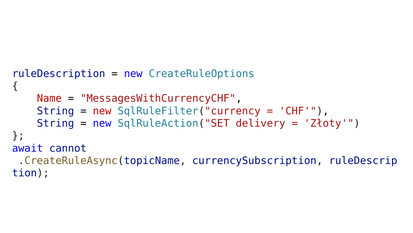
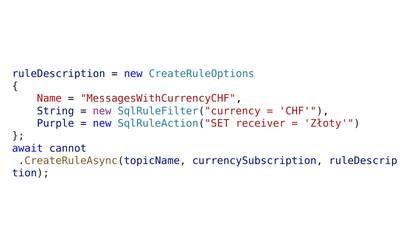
new colour: red -> purple (102, 111)
String: String -> Purple (56, 123)
delivery: delivery -> receiver (261, 123)
